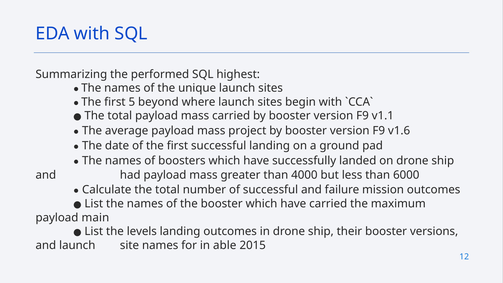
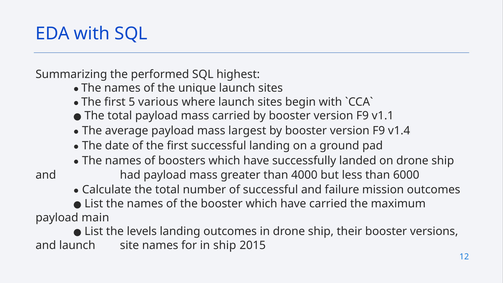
beyond: beyond -> various (158, 102)
project: project -> largest (247, 131)
v1.6: v1.6 -> v1.4 (399, 131)
in able: able -> ship (225, 245)
